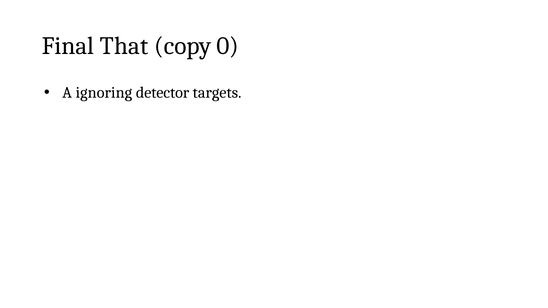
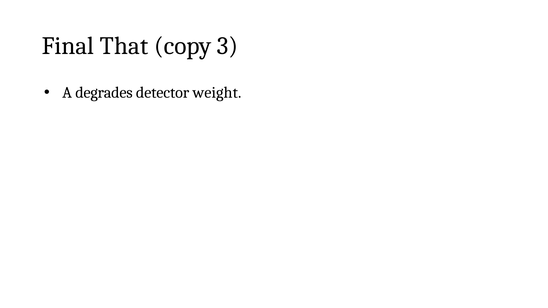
0: 0 -> 3 (227, 46)
ignoring: ignoring -> degrades (104, 93)
targets: targets -> weight (217, 93)
